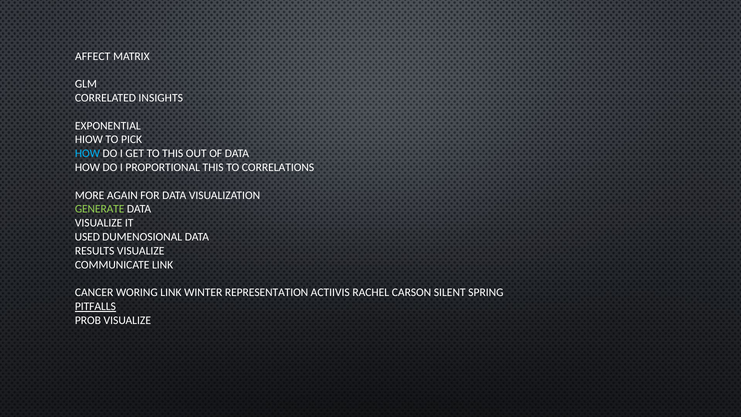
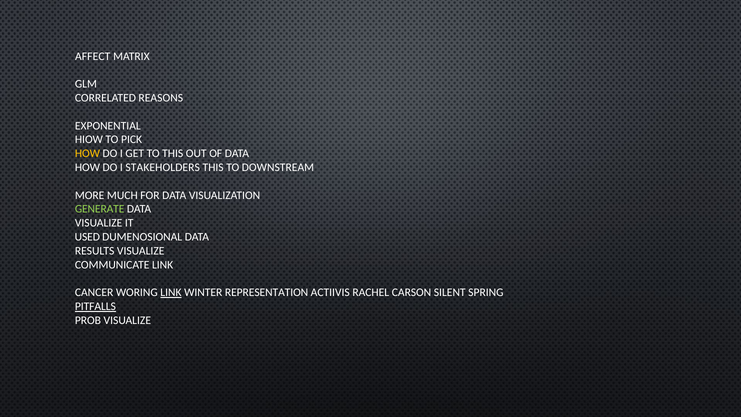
INSIGHTS: INSIGHTS -> REASONS (161, 98)
HOW colour: light blue -> yellow (87, 153)
PROPORTIONAL: PROPORTIONAL -> STAKEHOLDERS (163, 167)
CORRELATIONS: CORRELATIONS -> DOWNSTREAM (278, 167)
AGAIN: AGAIN -> MUCH (122, 195)
LINK underline: none -> present (171, 292)
